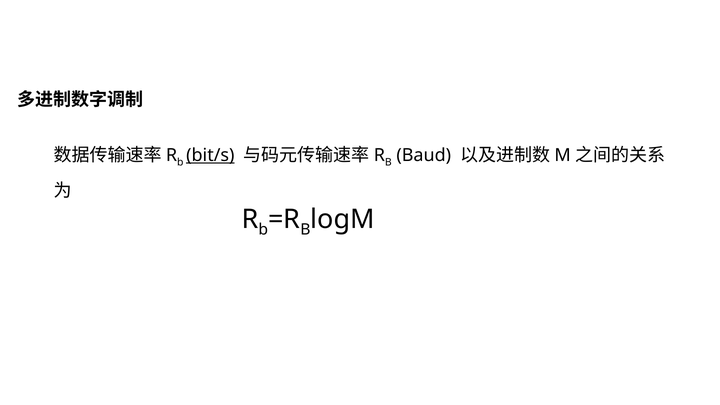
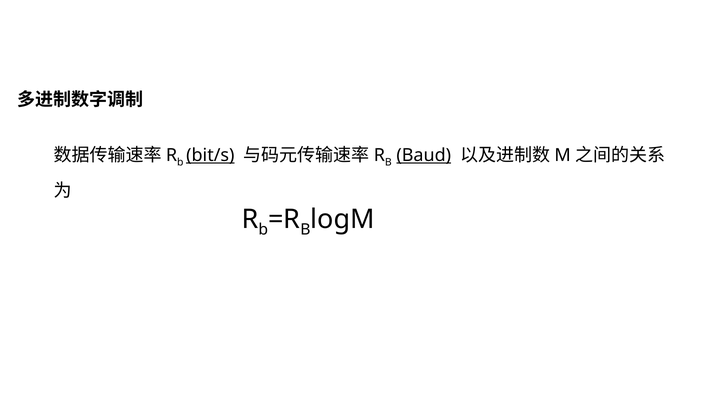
Baud underline: none -> present (424, 155)
